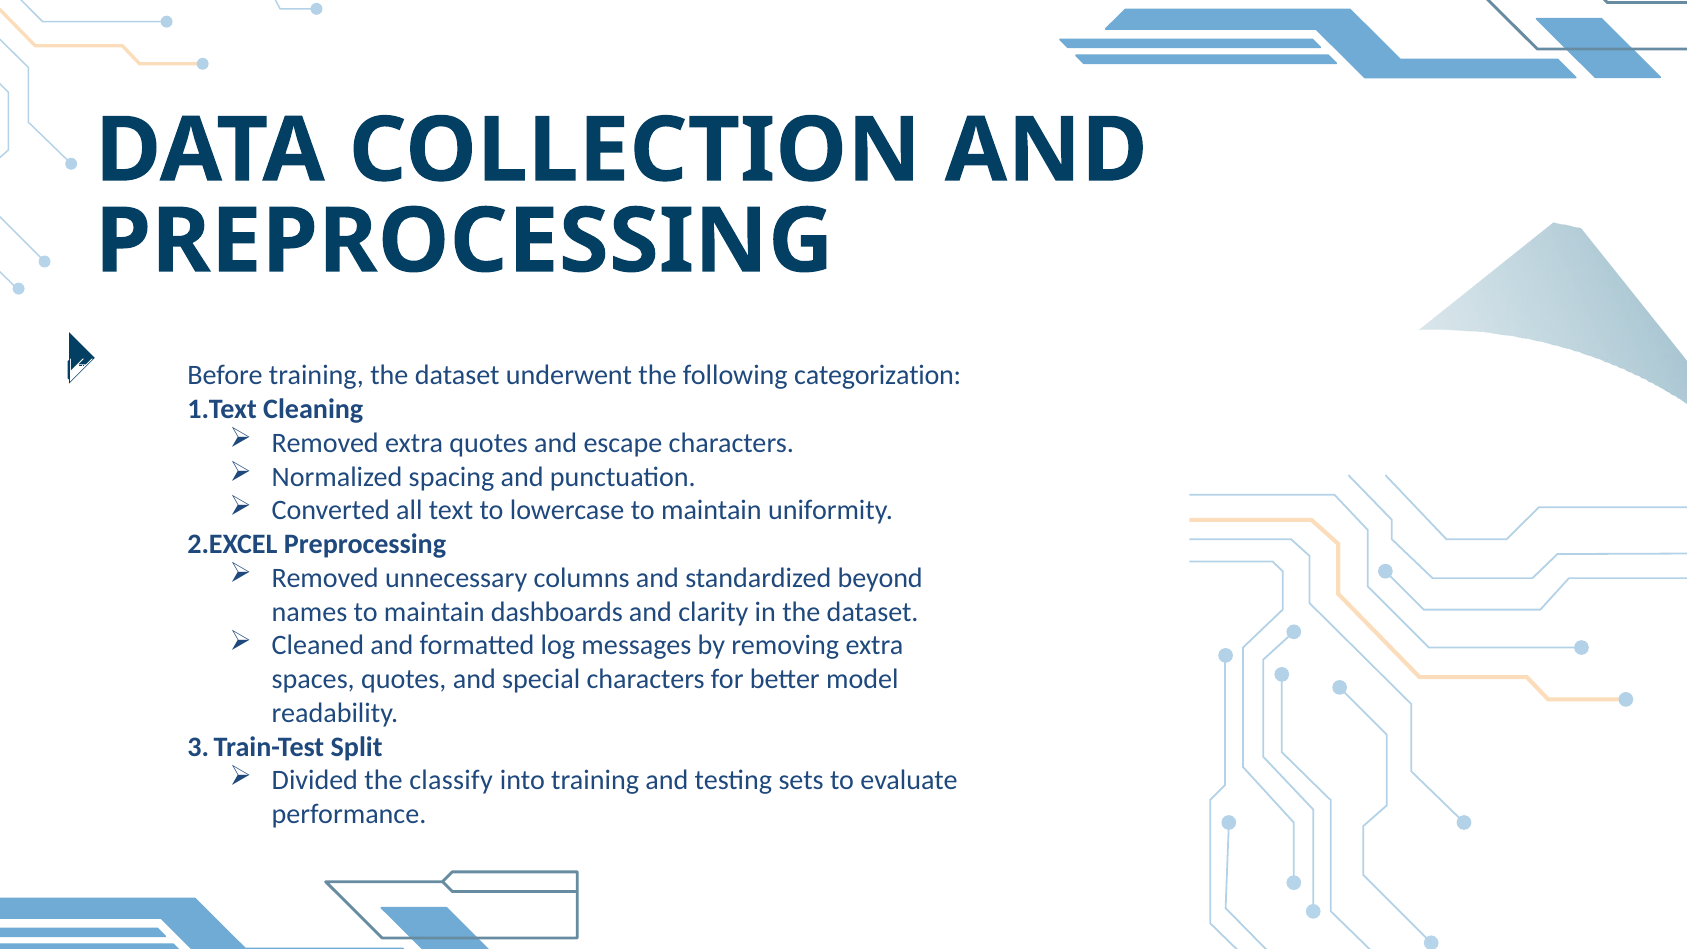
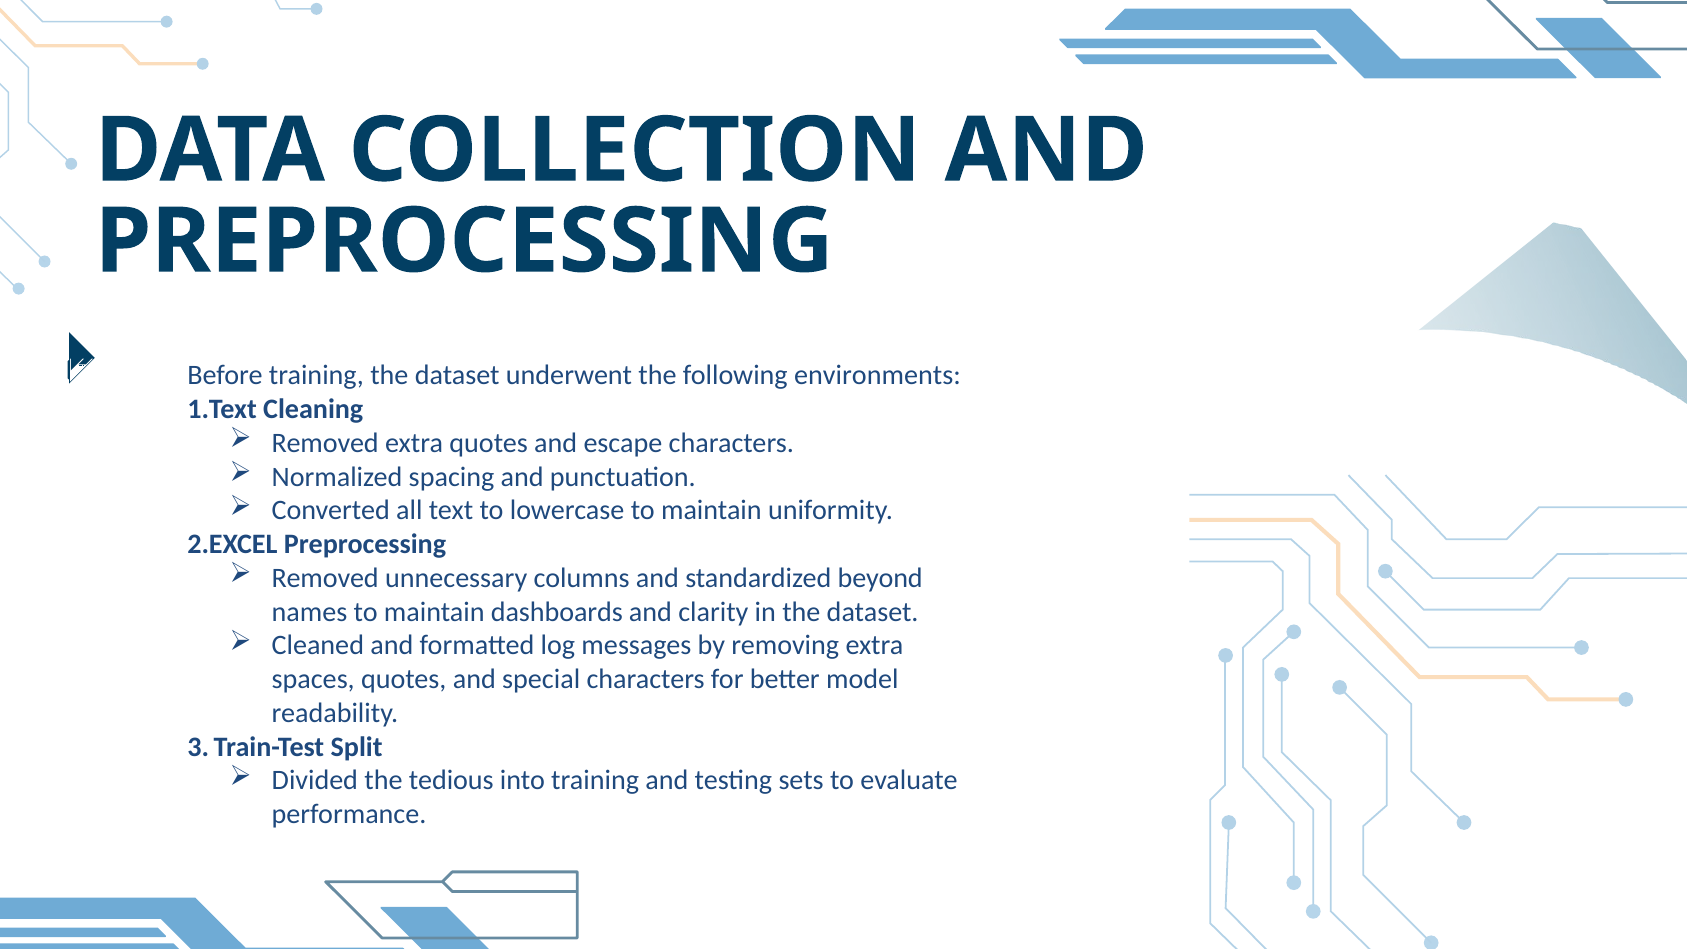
categorization: categorization -> environments (878, 376)
classify: classify -> tedious (451, 780)
